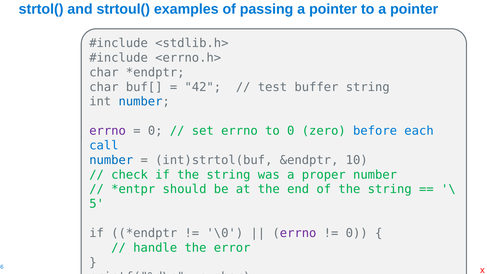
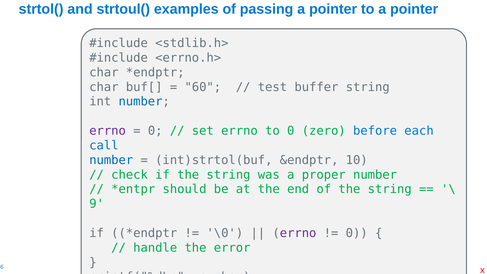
42: 42 -> 60 (203, 87)
5: 5 -> 9 (97, 204)
